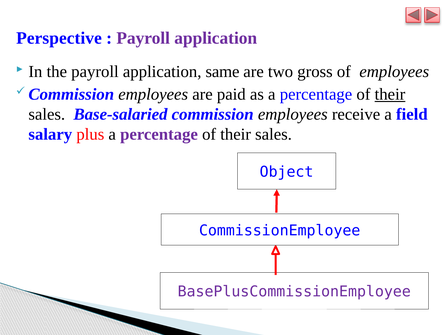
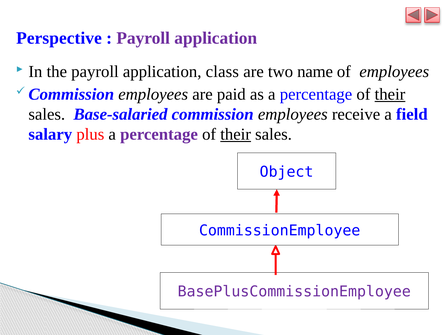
same: same -> class (222, 72)
gross: gross -> name (315, 72)
their underline: none -> present (236, 134)
